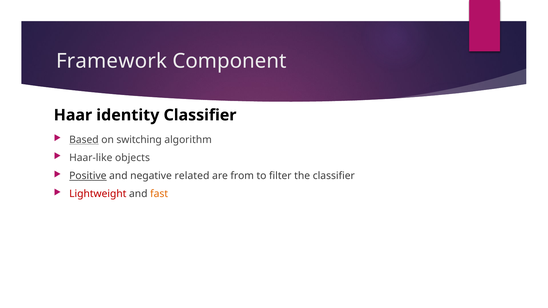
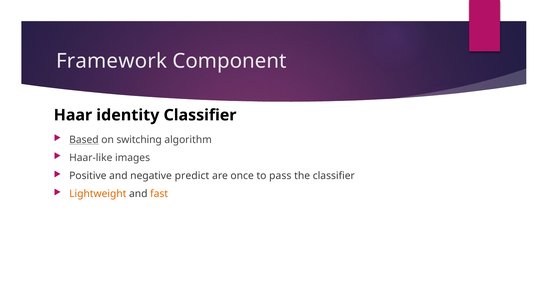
objects: objects -> images (133, 158)
Positive underline: present -> none (88, 176)
related: related -> predict (192, 176)
from: from -> once (242, 176)
filter: filter -> pass (280, 176)
Lightweight colour: red -> orange (98, 194)
